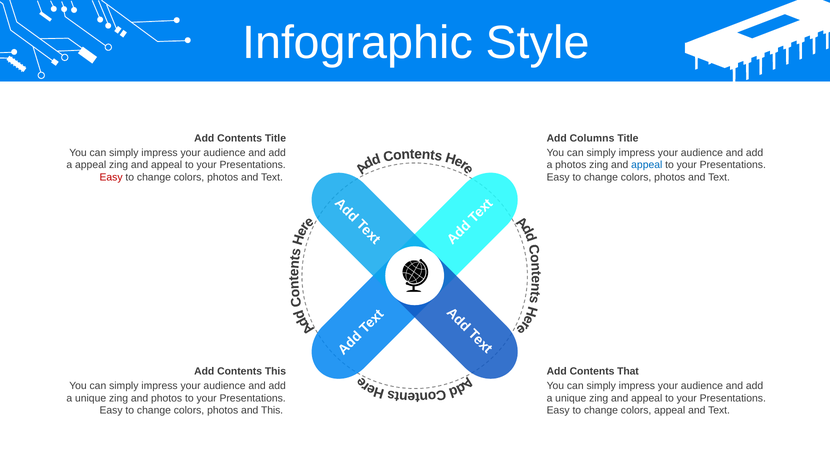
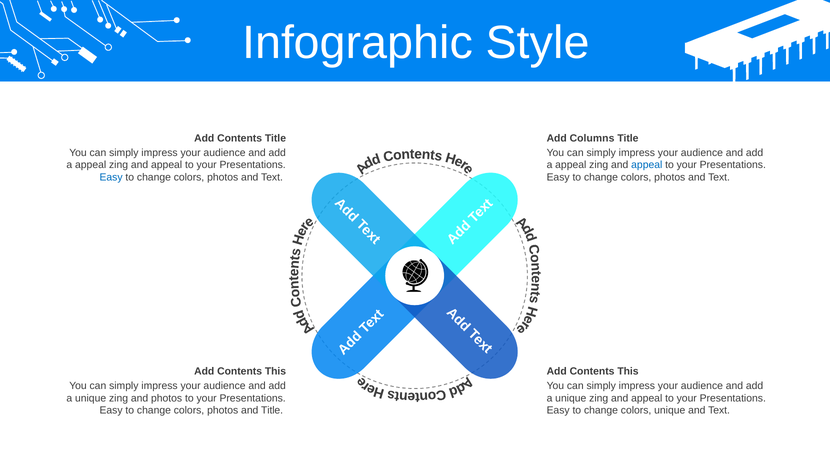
photos: photos -> appeal (571, 165)
Easy colour: red -> blue (111, 177)
That: That -> This (628, 371)
and This: This -> Title (272, 410)
colors appeal: appeal -> unique (670, 410)
